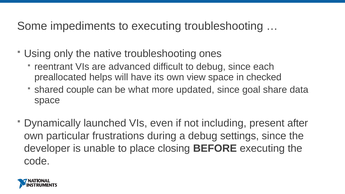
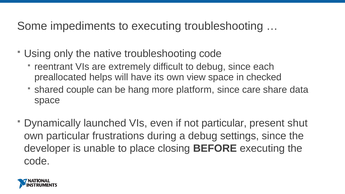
troubleshooting ones: ones -> code (210, 54)
advanced: advanced -> extremely (129, 67)
what: what -> hang (139, 90)
updated: updated -> platform (195, 90)
goal: goal -> care (251, 90)
not including: including -> particular (224, 123)
after: after -> shut (298, 123)
